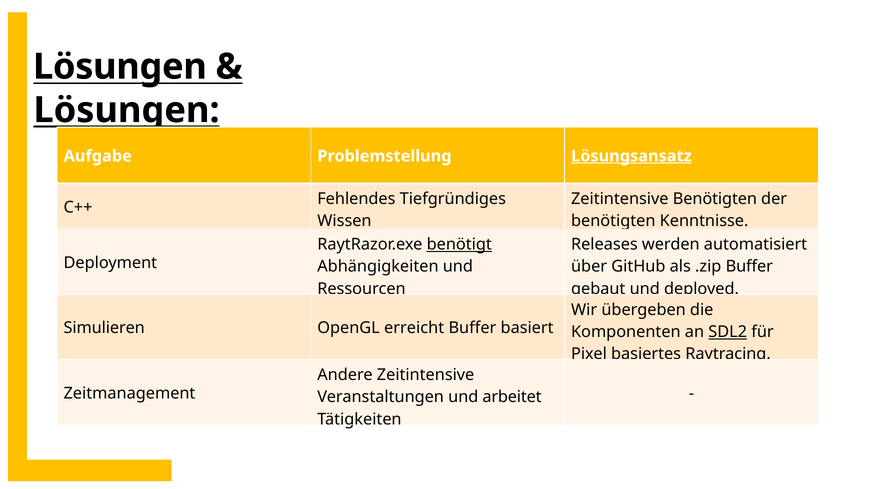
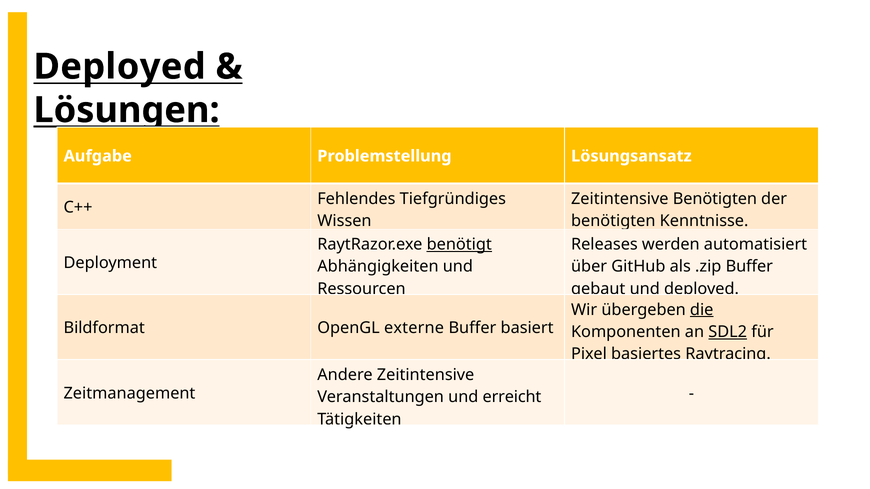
Lösungen: Lösungen -> Deployed (120, 67)
Lösungsansatz underline: present -> none (631, 156)
die underline: none -> present (702, 310)
Simulieren: Simulieren -> Bildformat (104, 328)
erreicht: erreicht -> externe (414, 328)
arbeitet: arbeitet -> erreicht (512, 397)
